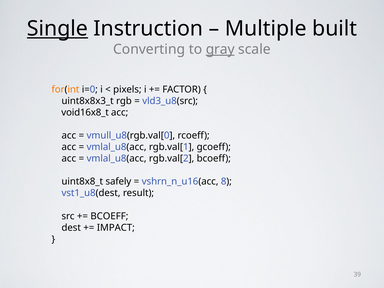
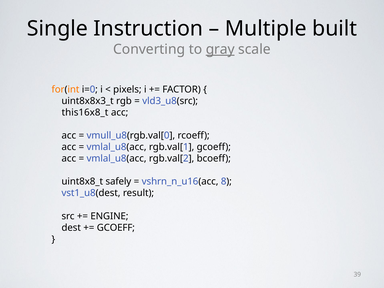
Single underline: present -> none (57, 29)
void16x8_t: void16x8_t -> this16x8_t (85, 112)
BCOEFF: BCOEFF -> ENGINE (109, 216)
IMPACT: IMPACT -> GCOEFF (116, 228)
